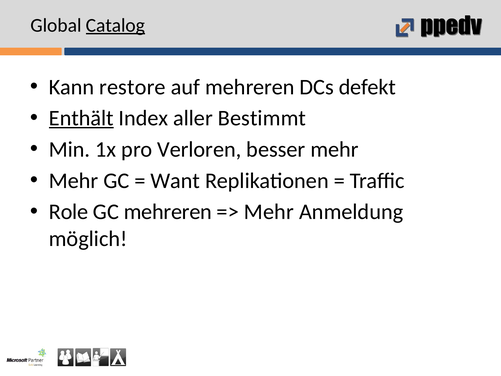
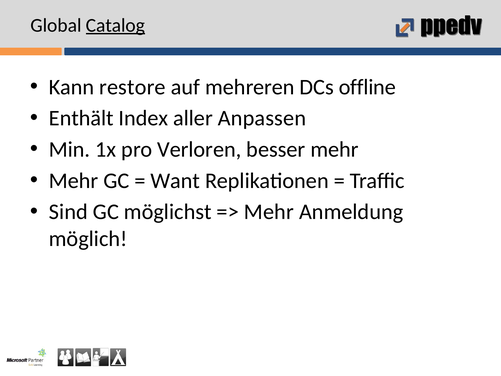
defekt: defekt -> offline (367, 87)
Enthält underline: present -> none (81, 118)
Bestimmt: Bestimmt -> Anpassen (262, 118)
Role: Role -> Sind (68, 212)
GC mehreren: mehreren -> möglichst (168, 212)
